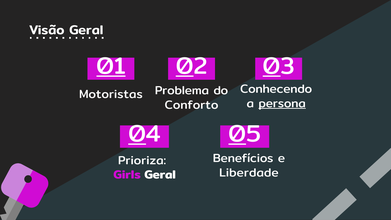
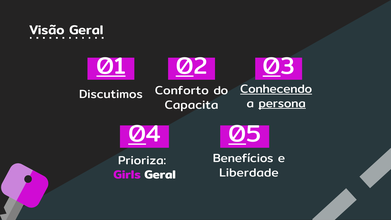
Conhecendo underline: none -> present (276, 89)
Problema: Problema -> Conforto (182, 90)
Motoristas: Motoristas -> Discutimos (111, 94)
Conforto: Conforto -> Capacita (192, 105)
